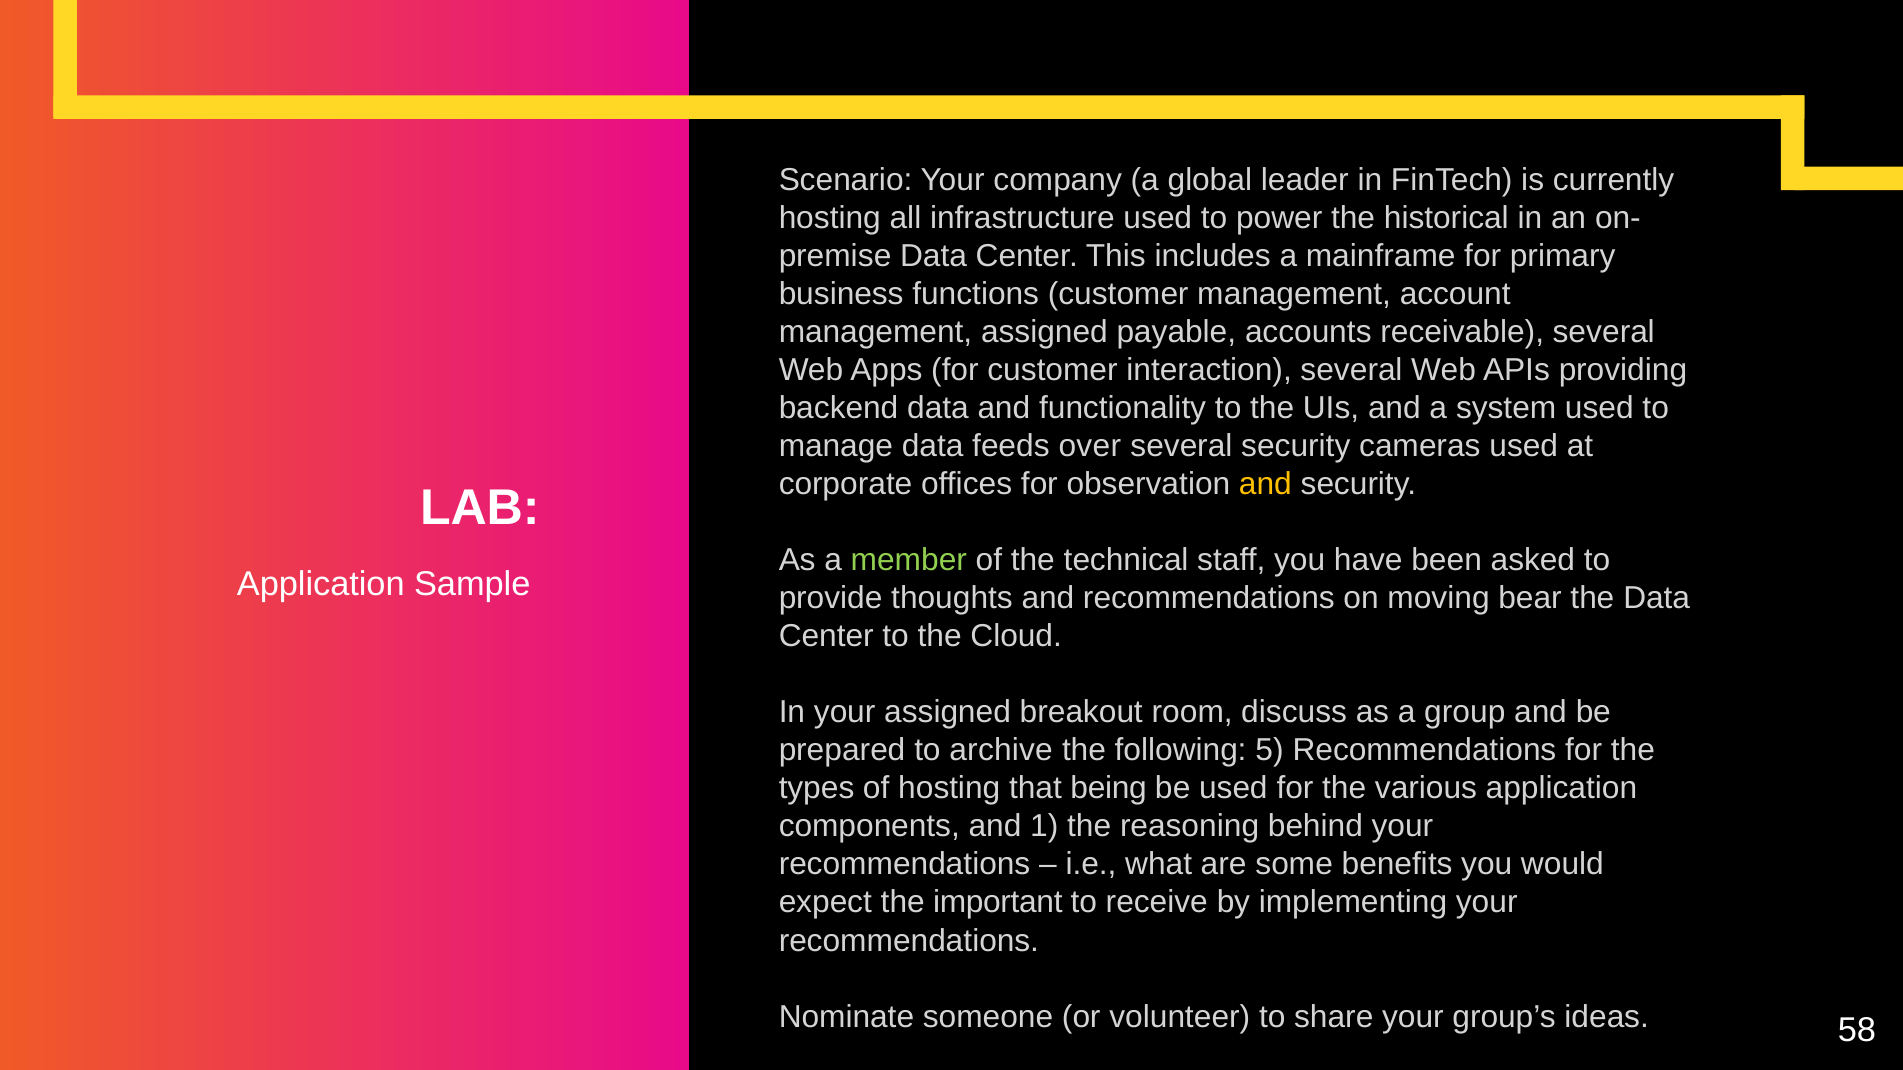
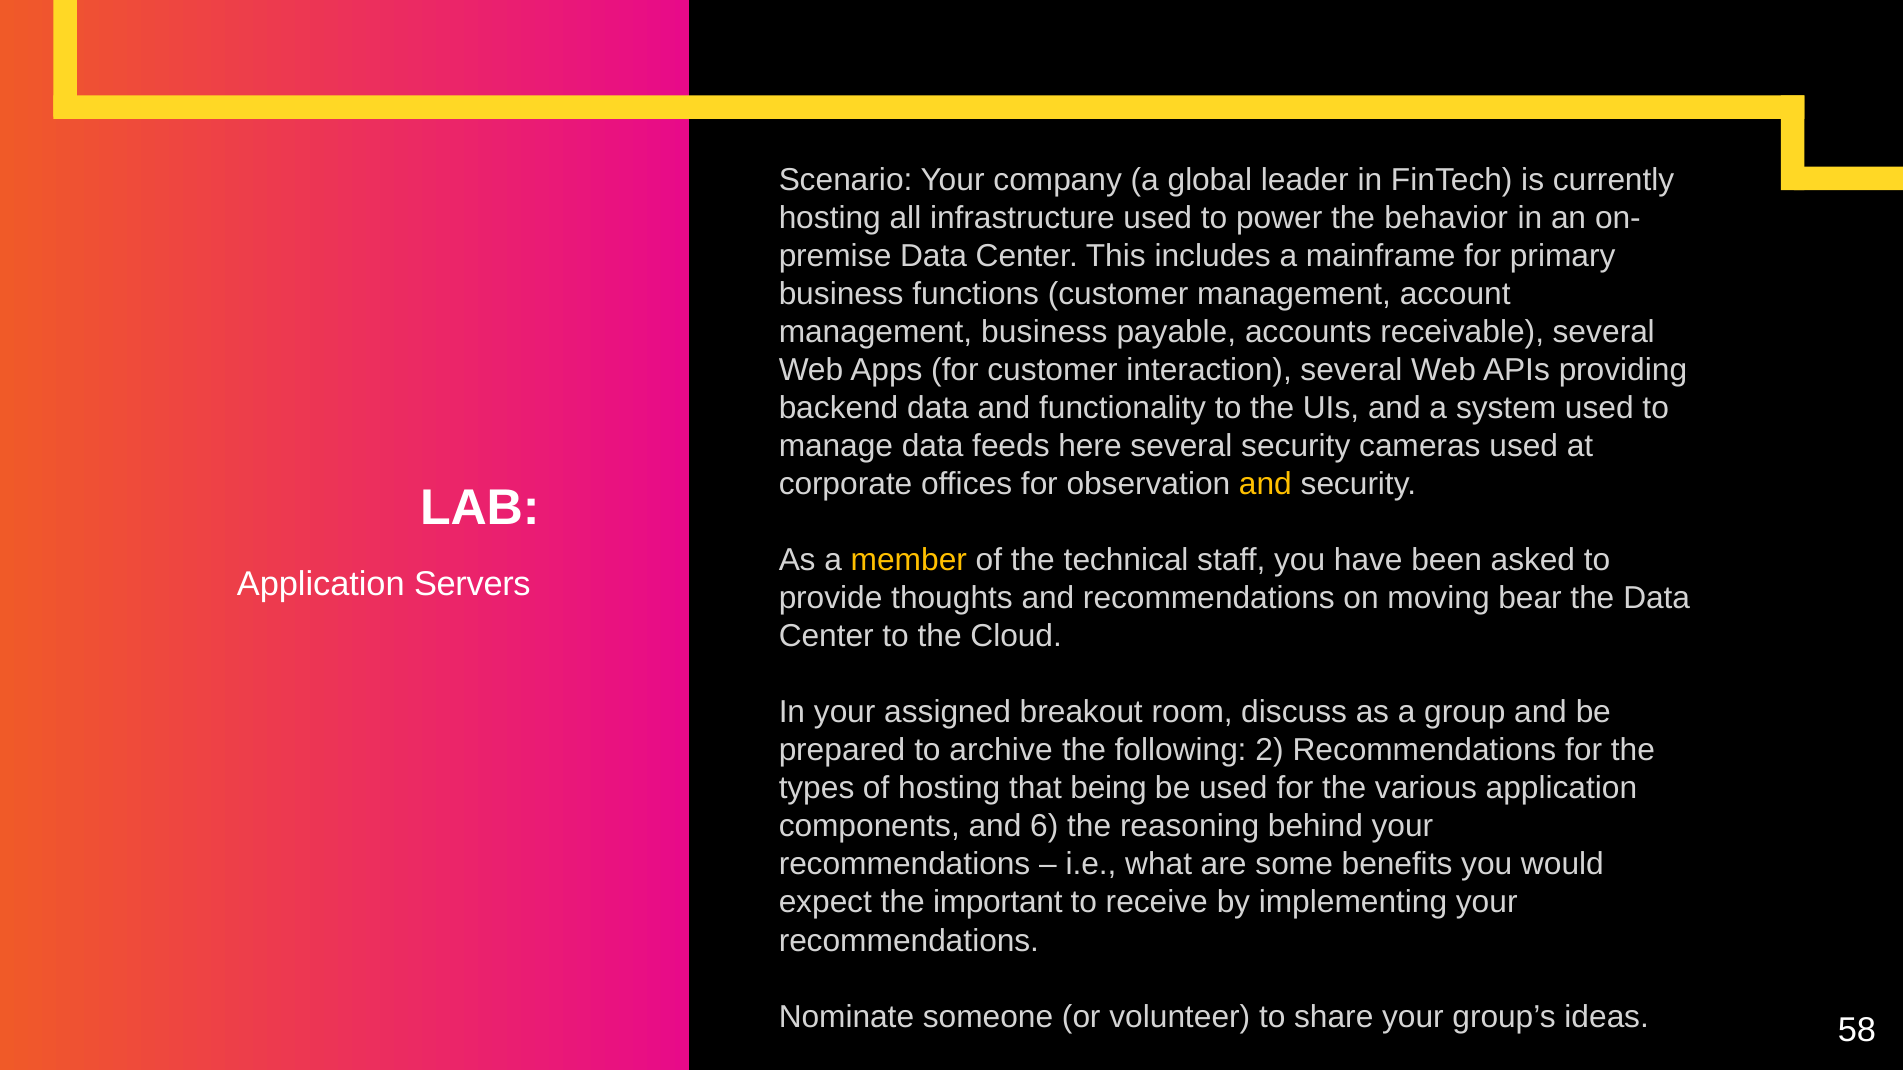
historical: historical -> behavior (1446, 218)
management assigned: assigned -> business (1044, 332)
over: over -> here (1090, 446)
member colour: light green -> yellow (909, 560)
Sample: Sample -> Servers (472, 585)
5: 5 -> 2 (1270, 751)
1: 1 -> 6 (1044, 827)
